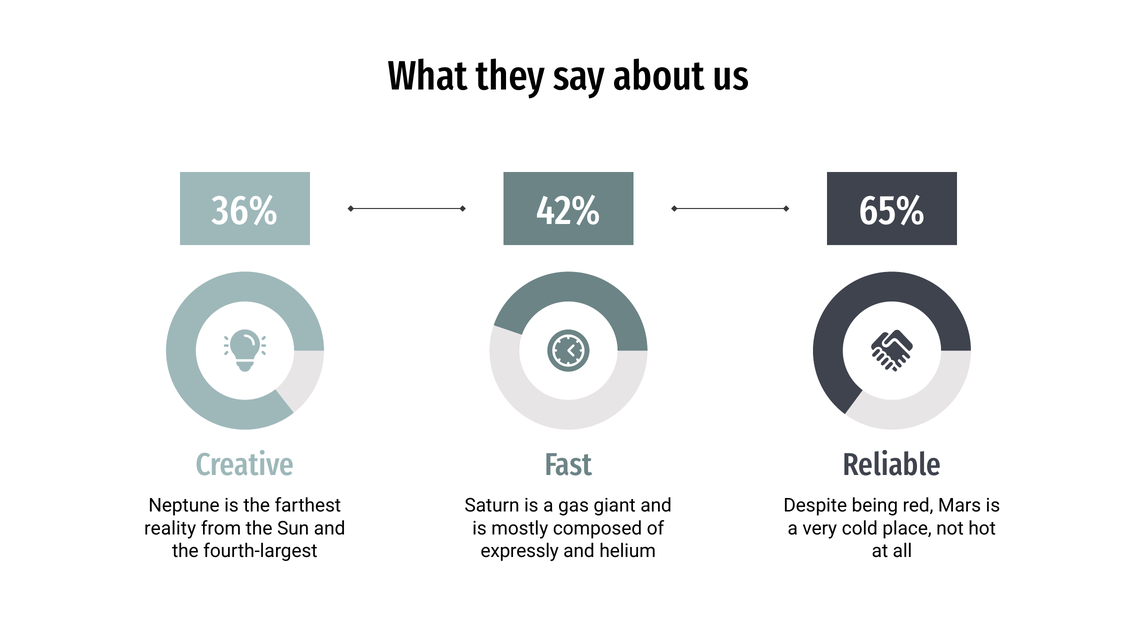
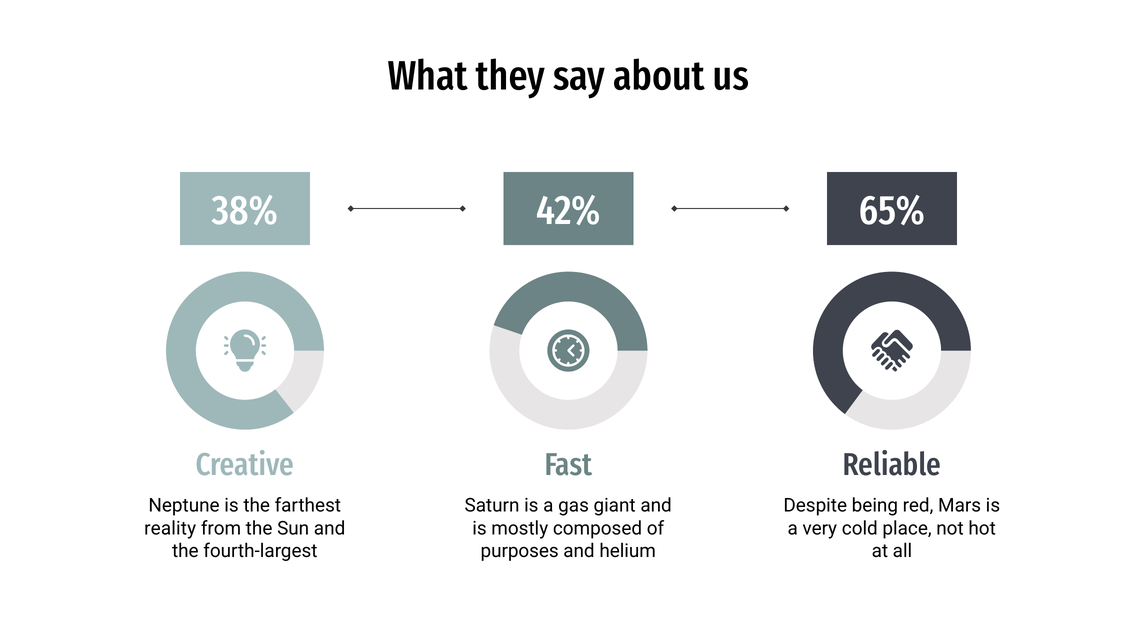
36%: 36% -> 38% (245, 211)
expressly: expressly -> purposes (520, 551)
